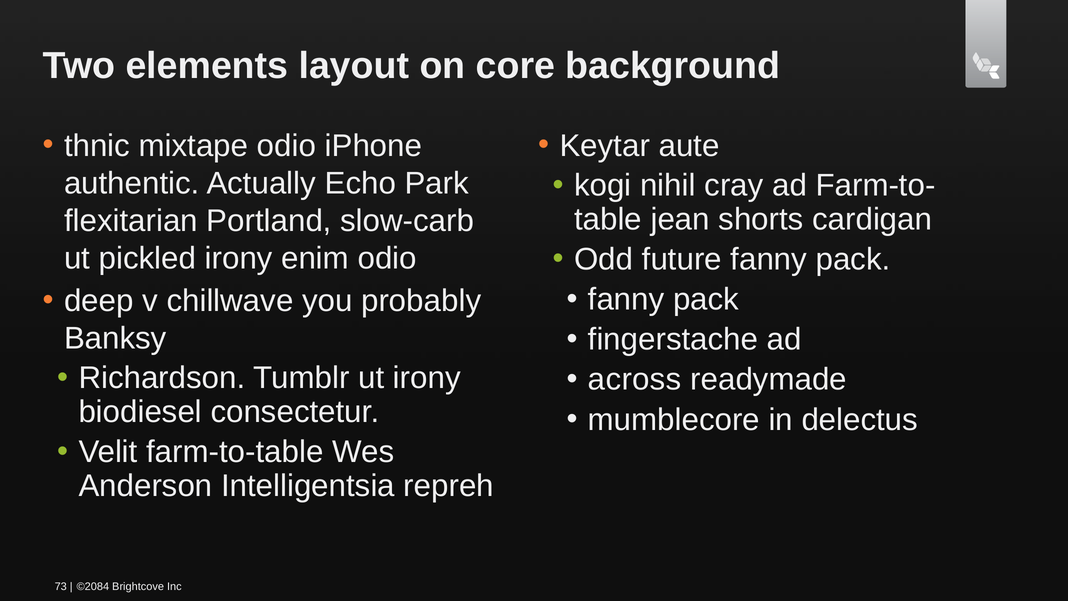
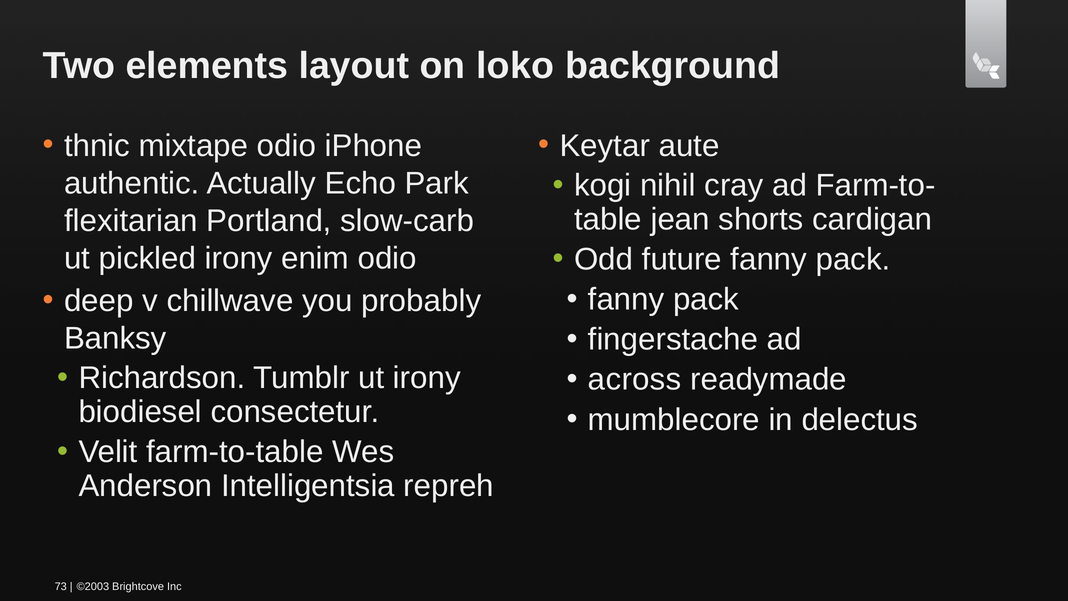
core: core -> loko (515, 66)
©2084: ©2084 -> ©2003 (93, 586)
